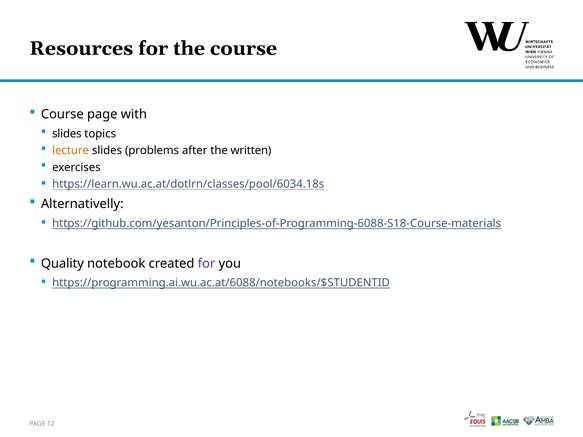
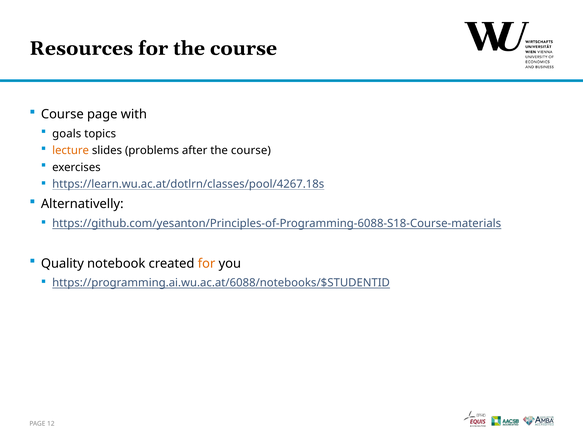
slides: slides -> goals (67, 134)
after the written: written -> course (251, 151)
https://learn.wu.ac.at/dotlrn/classes/pool/6034.18s: https://learn.wu.ac.at/dotlrn/classes/pool/6034.18s -> https://learn.wu.ac.at/dotlrn/classes/pool/4267.18s (188, 184)
for colour: purple -> orange (207, 264)
